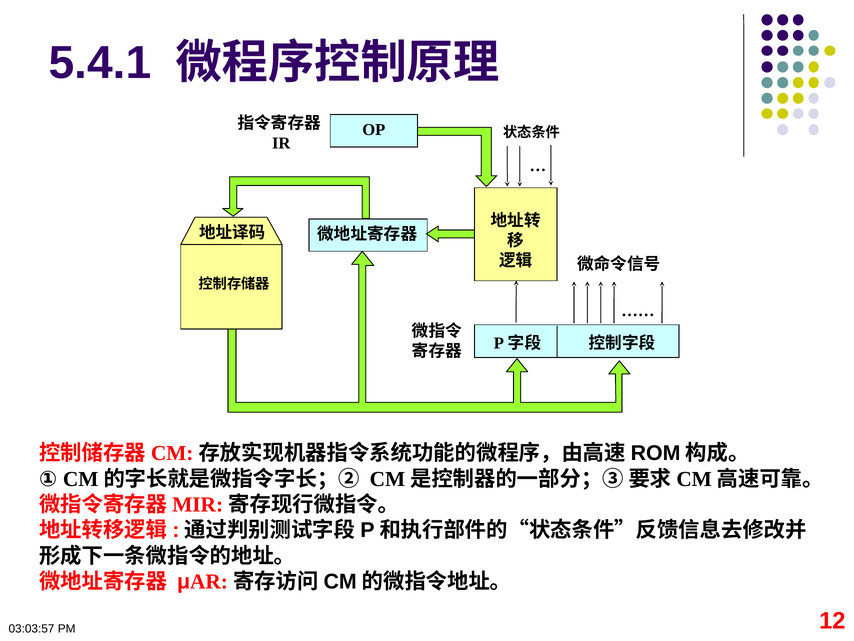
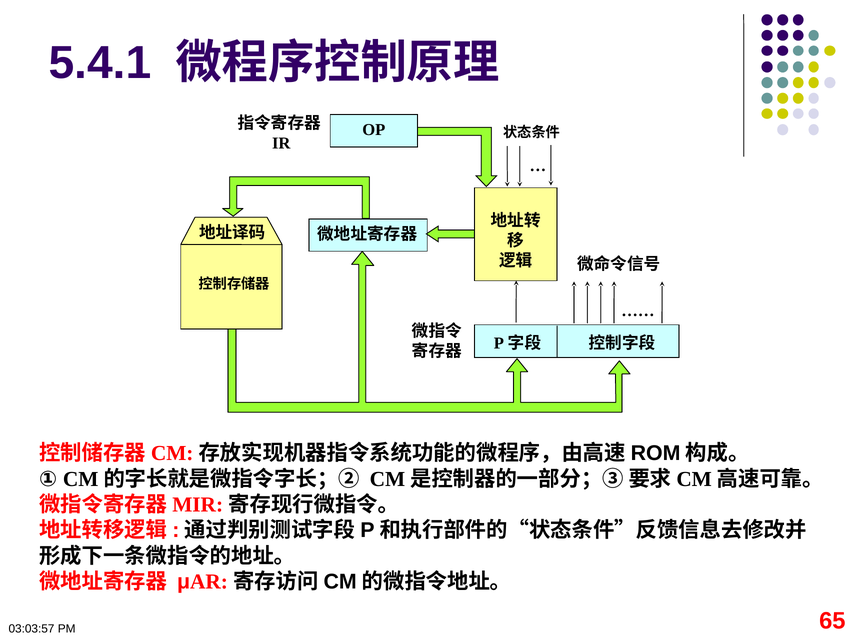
12: 12 -> 65 (832, 620)
